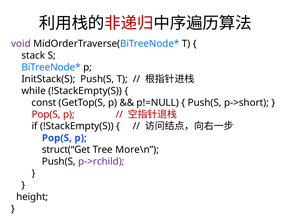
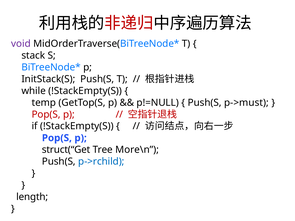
const: const -> temp (44, 103)
p->short: p->short -> p->must (246, 103)
p->rchild colour: purple -> blue (101, 162)
height: height -> length (32, 197)
